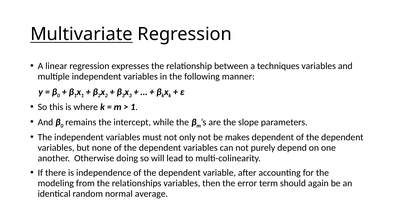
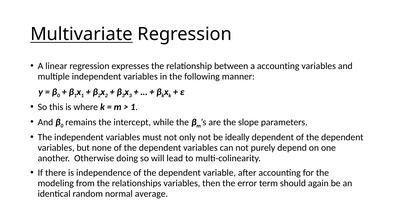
a techniques: techniques -> accounting (278, 66)
makes: makes -> ideally (237, 137)
